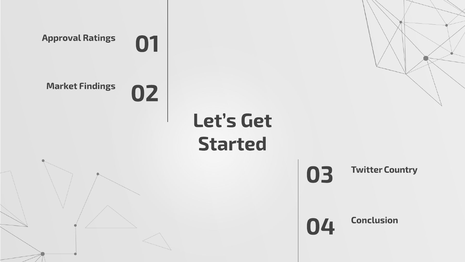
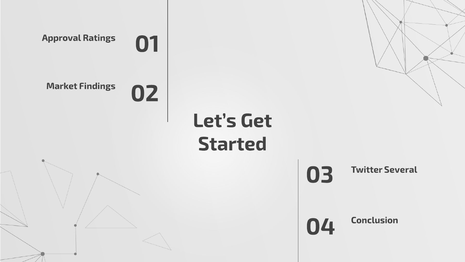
Country: Country -> Several (401, 169)
